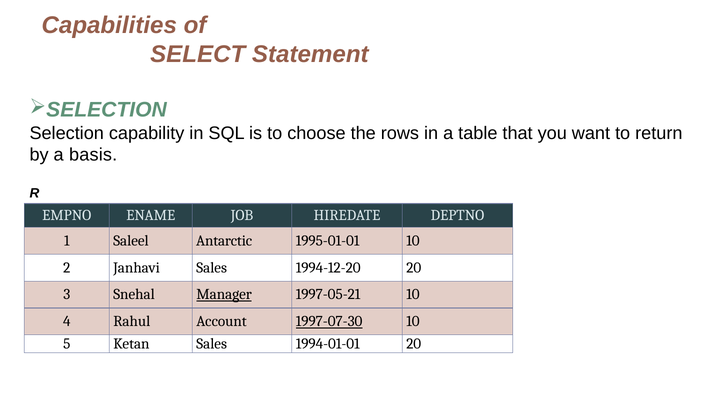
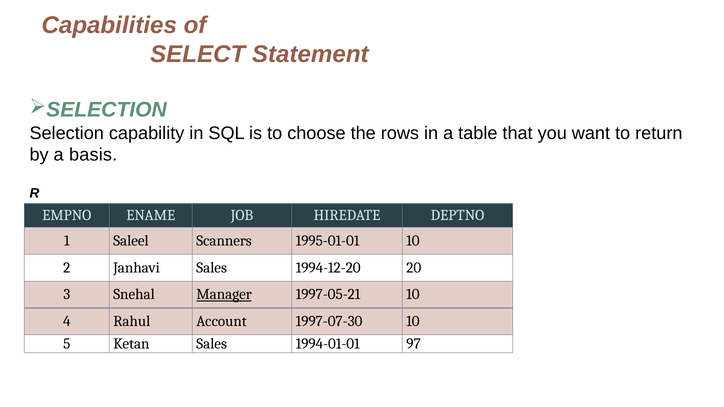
Antarctic: Antarctic -> Scanners (224, 241)
1997-07-30 underline: present -> none (329, 322)
1994-01-01 20: 20 -> 97 (414, 344)
